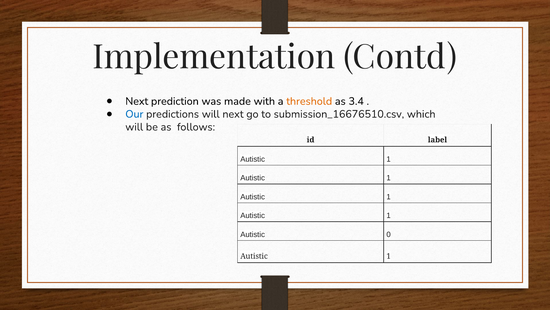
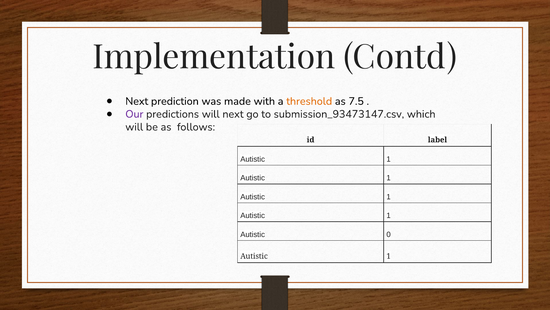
3.4: 3.4 -> 7.5 (356, 101)
Our colour: blue -> purple (134, 114)
submission_16676510.csv: submission_16676510.csv -> submission_93473147.csv (339, 114)
